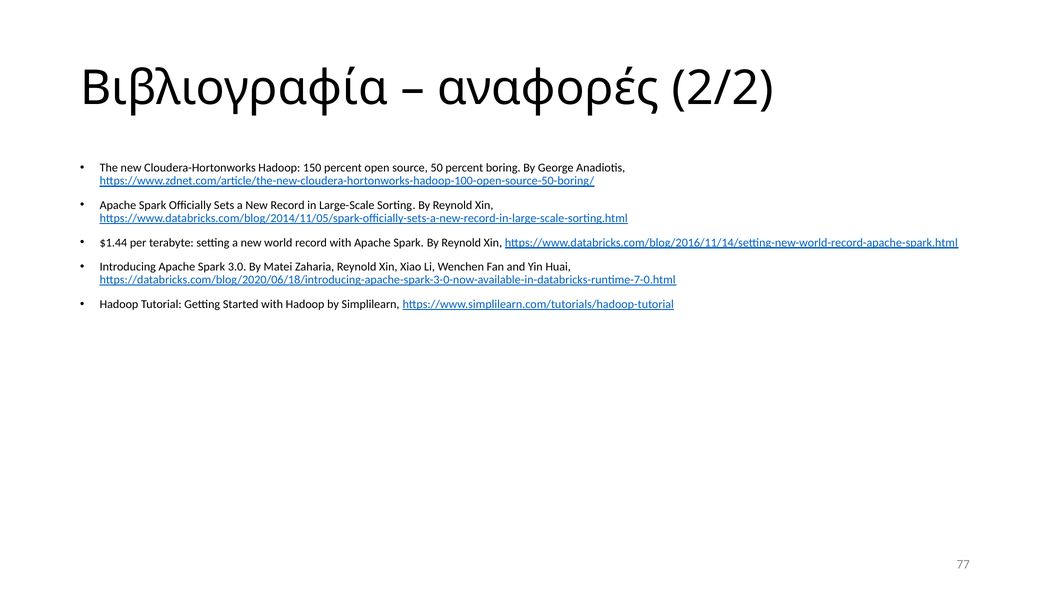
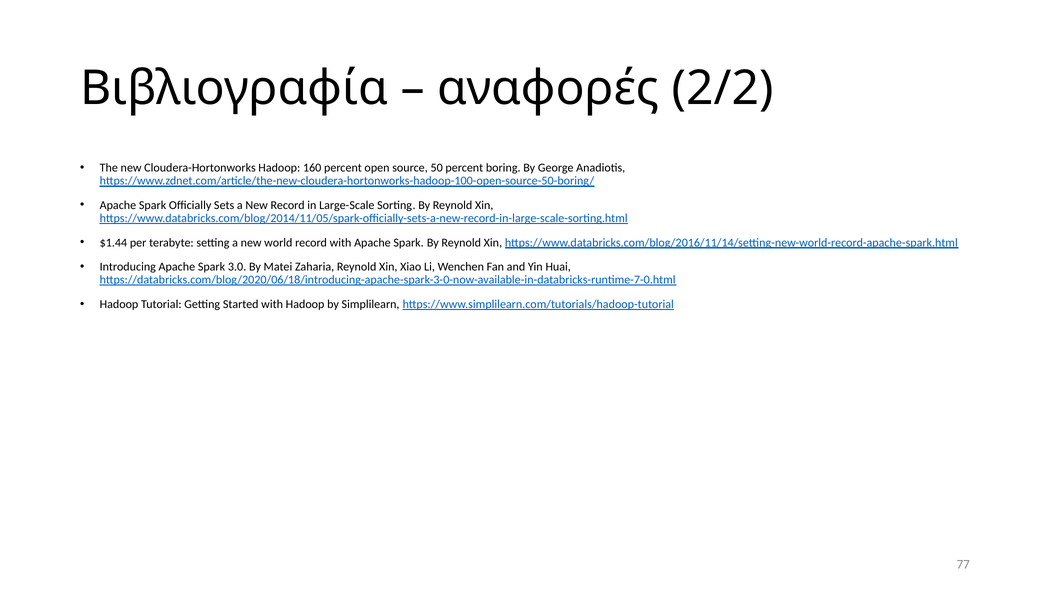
150: 150 -> 160 (312, 168)
